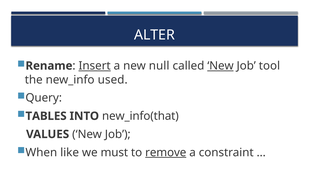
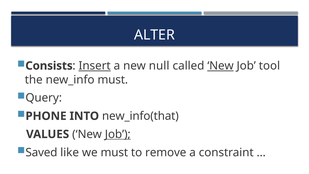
Rename: Rename -> Consists (49, 66)
new_info used: used -> must (113, 80)
TABLES: TABLES -> PHONE (46, 116)
Job underline: none -> present (118, 134)
When: When -> Saved (41, 152)
remove underline: present -> none (166, 152)
